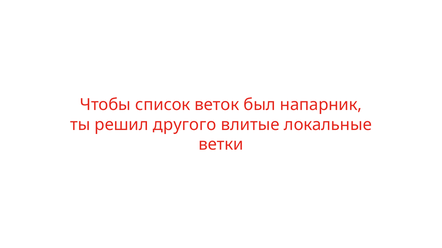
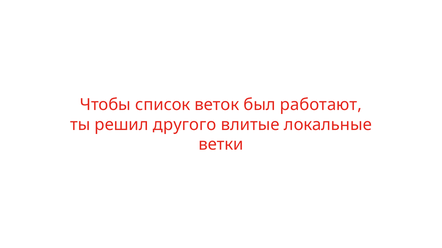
напарник: напарник -> работают (321, 105)
